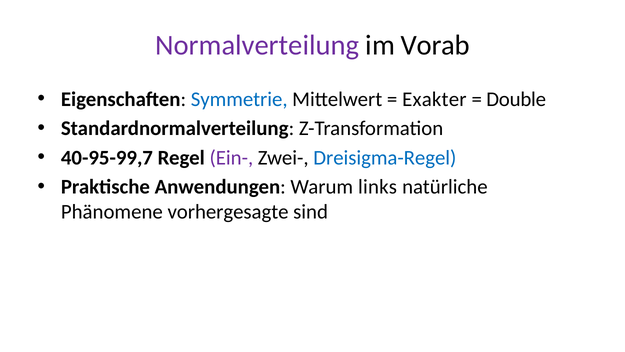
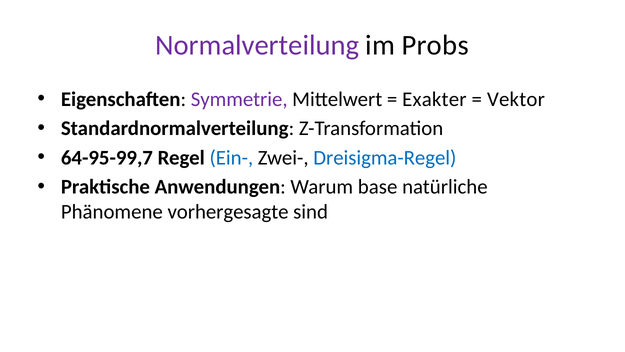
Vorab: Vorab -> Probs (435, 45)
Symmetrie colour: blue -> purple (239, 99)
Double: Double -> Vektor (516, 99)
40-95-99,7: 40-95-99,7 -> 64-95-99,7 (107, 157)
Ein- colour: purple -> blue (231, 157)
links: links -> base (378, 187)
